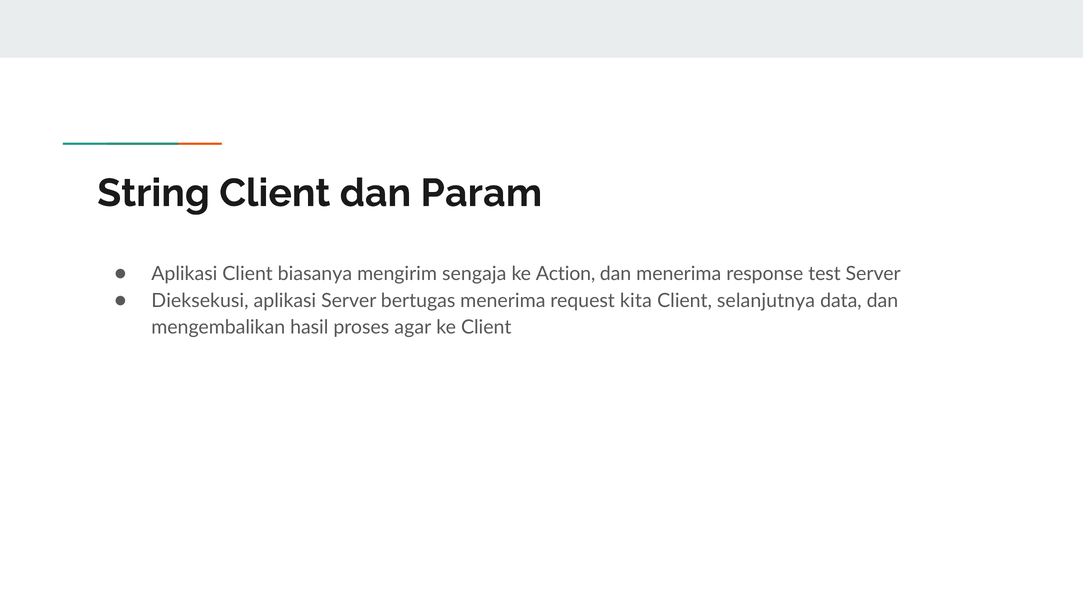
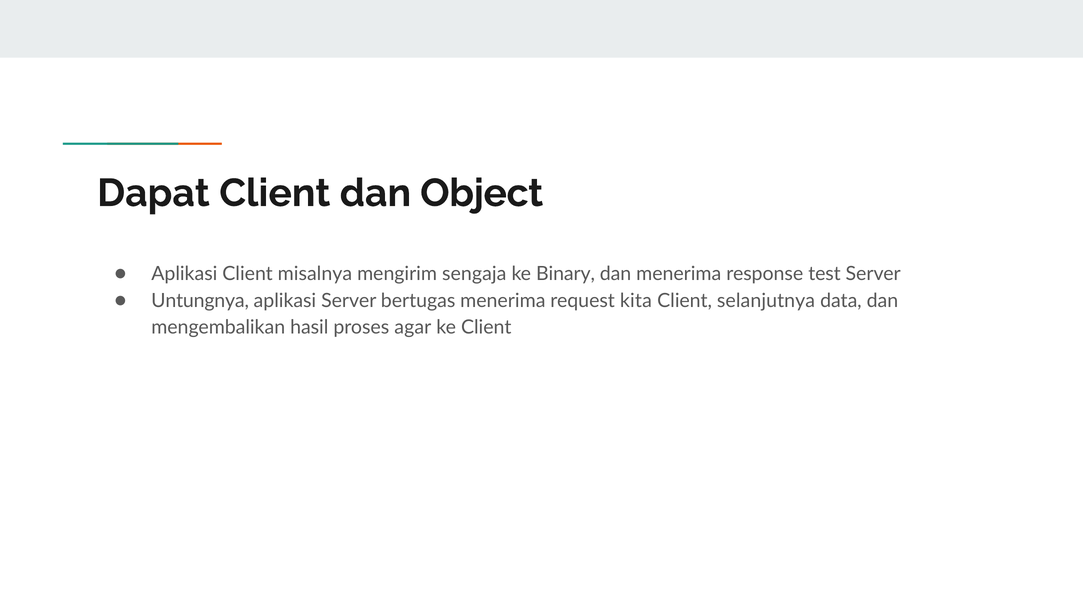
String: String -> Dapat (153, 193)
Param: Param -> Object (482, 193)
biasanya: biasanya -> misalnya (315, 274)
Action: Action -> Binary (566, 274)
Dieksekusi: Dieksekusi -> Untungnya (200, 301)
